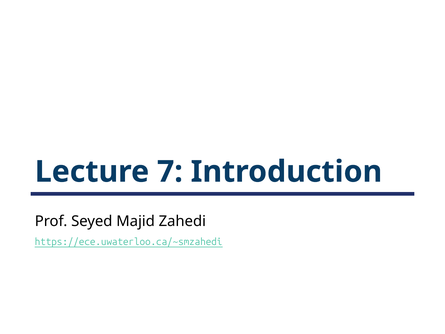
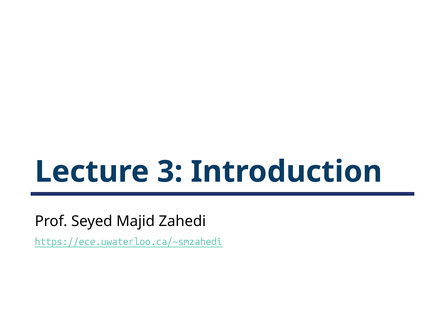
7: 7 -> 3 (170, 172)
